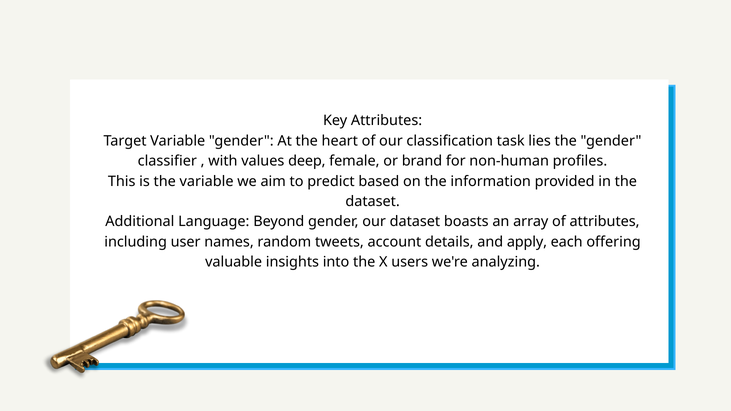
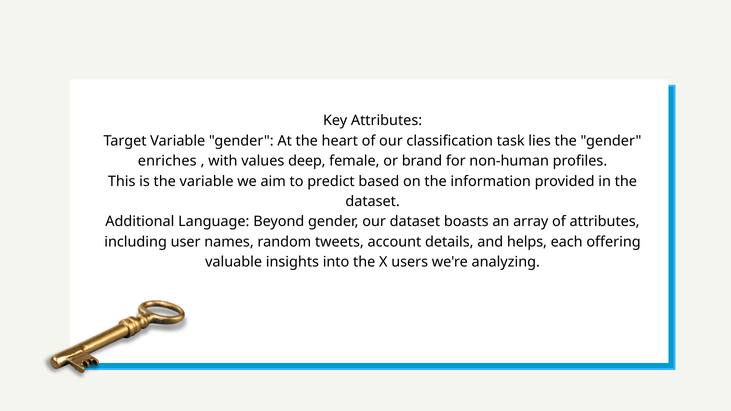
classifier: classifier -> enriches (167, 161)
apply: apply -> helps (527, 242)
